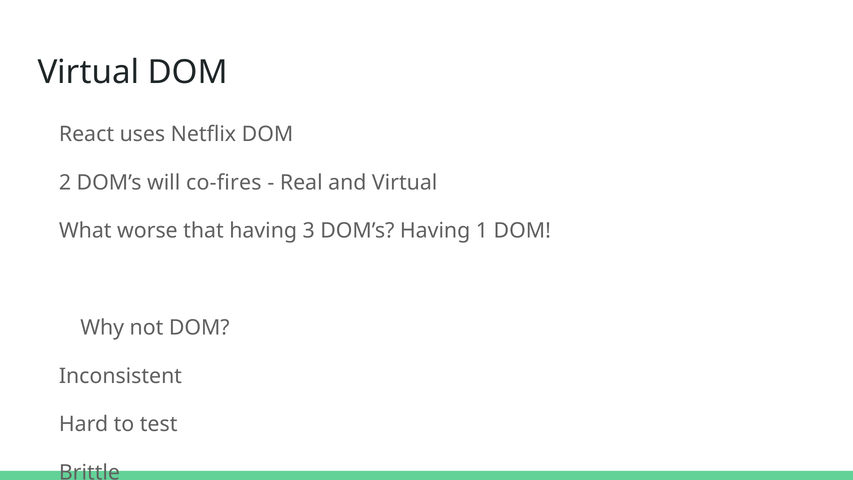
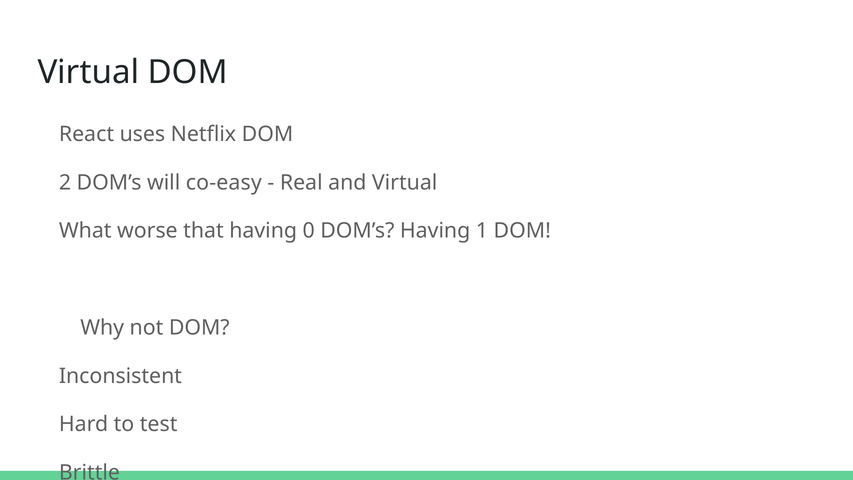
co-fires: co-fires -> co-easy (224, 183)
3: 3 -> 0 (309, 231)
